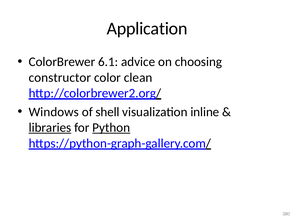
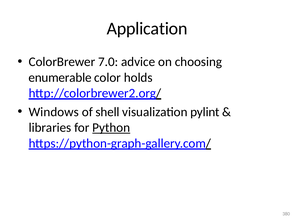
6.1: 6.1 -> 7.0 (108, 62)
constructor: constructor -> enumerable (60, 77)
clean: clean -> holds (138, 77)
inline: inline -> pylint (205, 112)
libraries underline: present -> none (50, 127)
